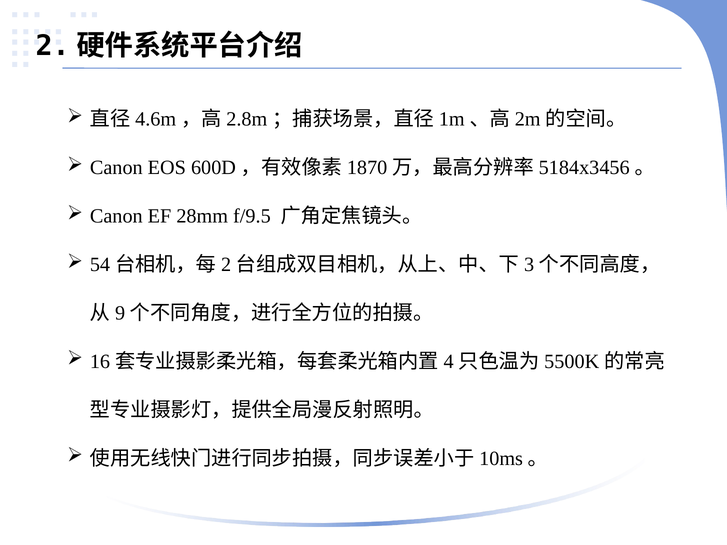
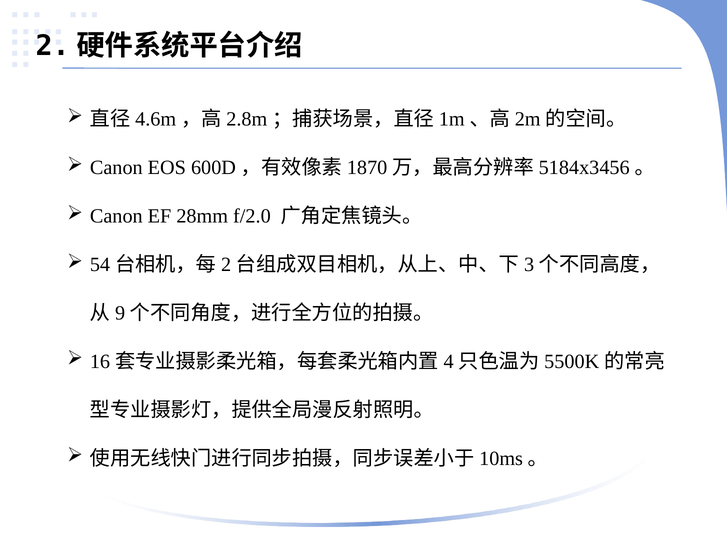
f/9.5: f/9.5 -> f/2.0 (252, 216)
